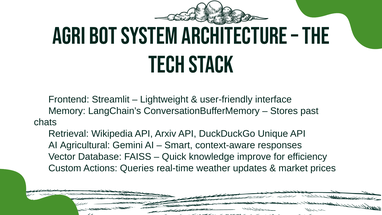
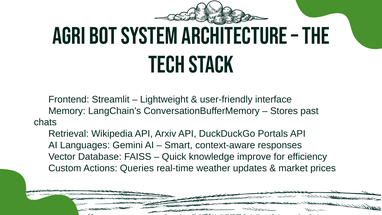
Unique: Unique -> Portals (273, 134)
Agricultural: Agricultural -> Languages (85, 145)
